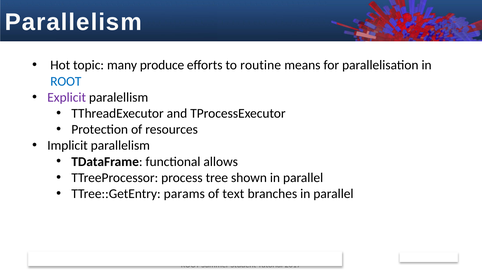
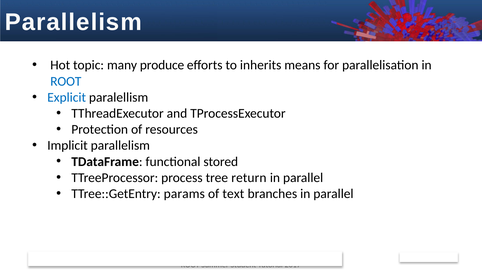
routine: routine -> inherits (261, 65)
Explicit colour: purple -> blue (67, 97)
allows: allows -> stored (221, 162)
shown: shown -> return (249, 178)
